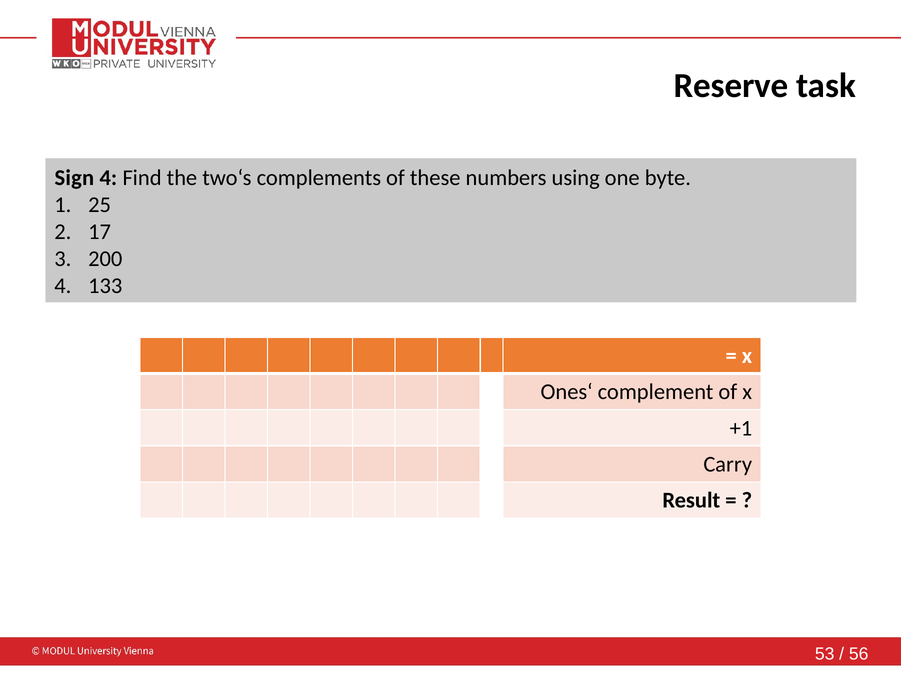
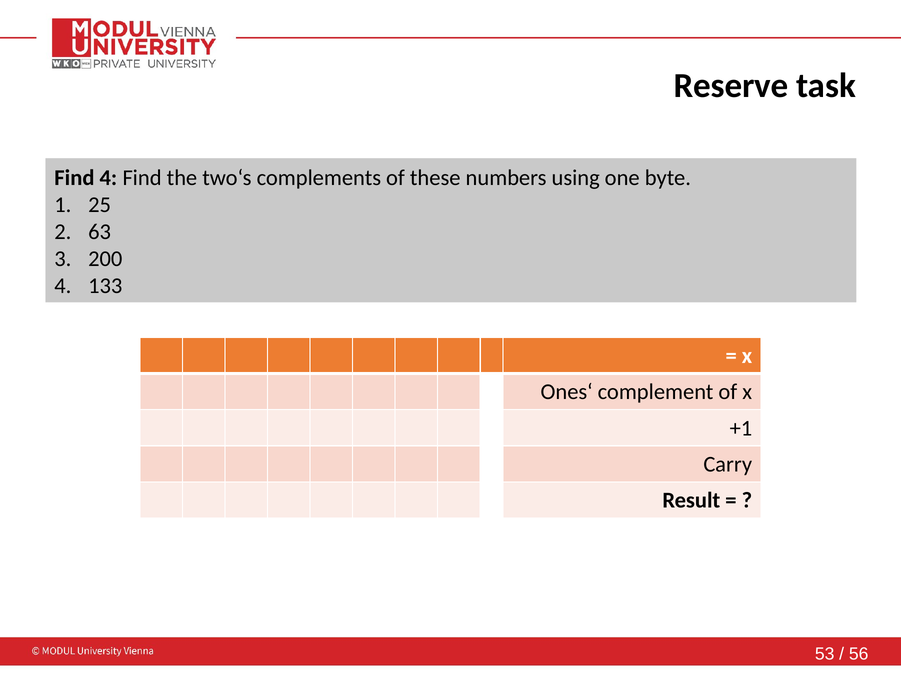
Sign: Sign -> Find (74, 178)
17: 17 -> 63 (100, 232)
